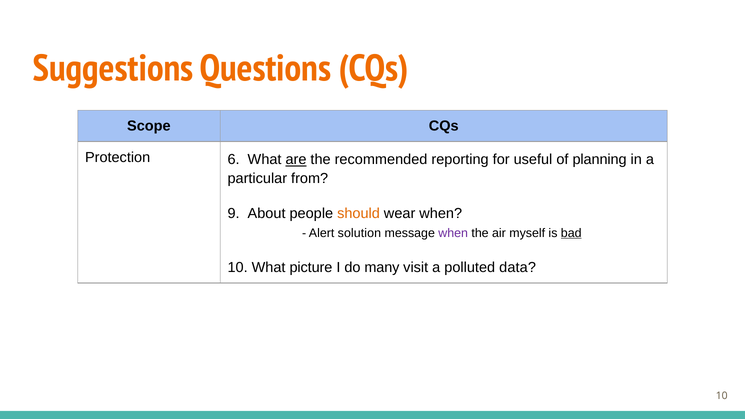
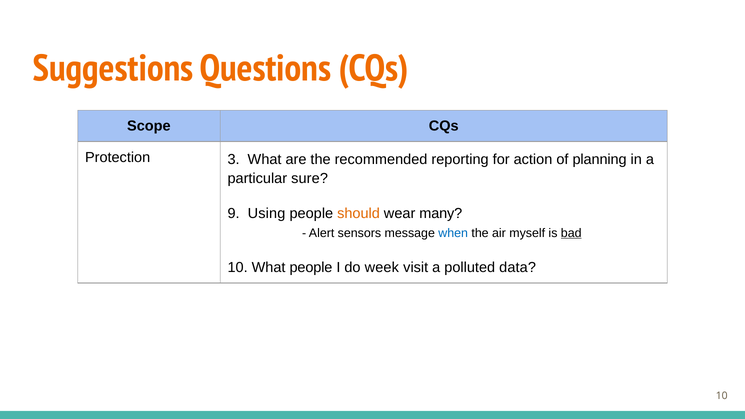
6: 6 -> 3 (234, 160)
are underline: present -> none (296, 160)
useful: useful -> action (533, 160)
from: from -> sure (310, 178)
About: About -> Using (267, 214)
wear when: when -> many (441, 214)
solution: solution -> sensors (359, 233)
when colour: purple -> blue (453, 233)
What picture: picture -> people (311, 268)
many: many -> week (382, 268)
